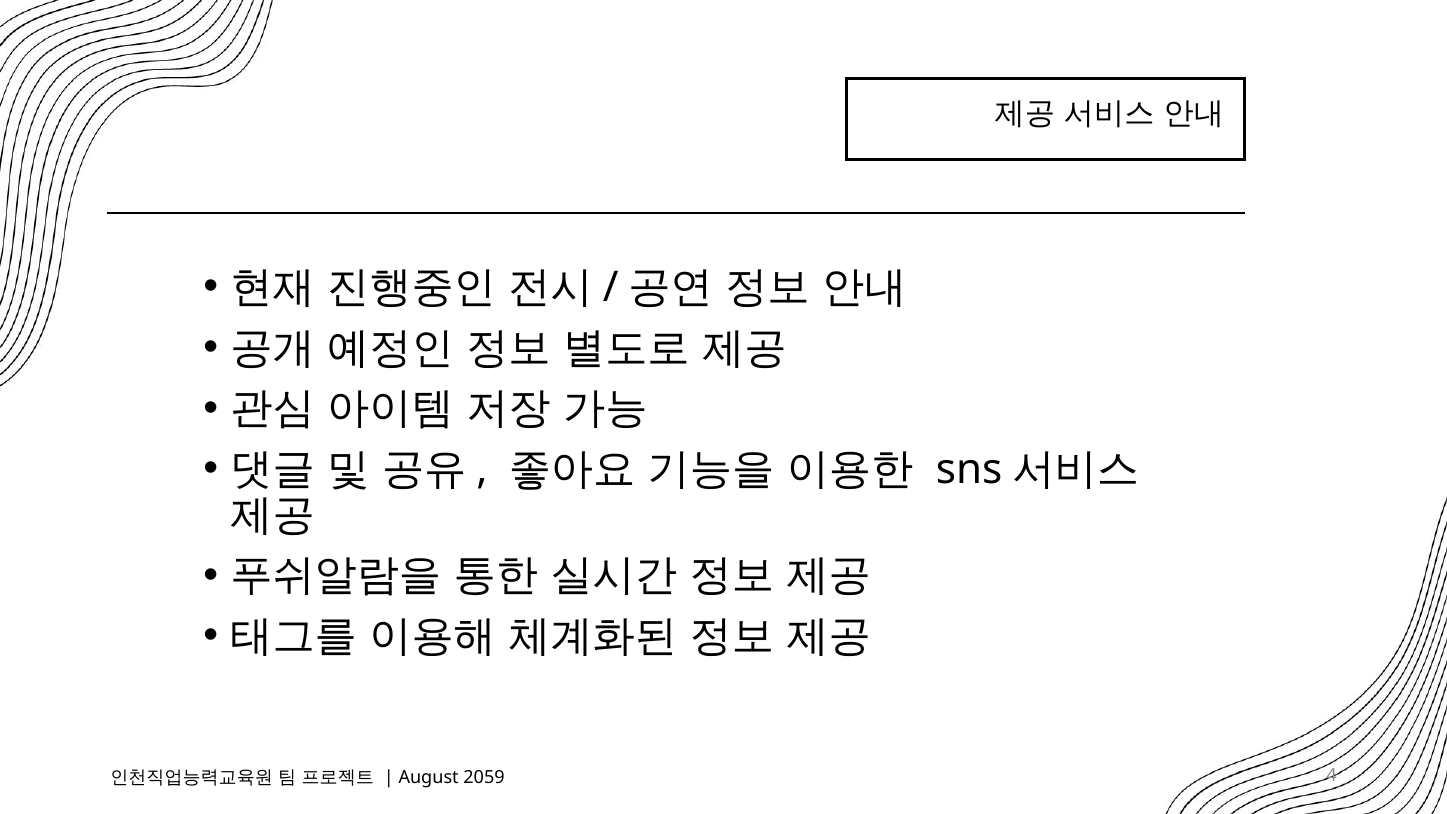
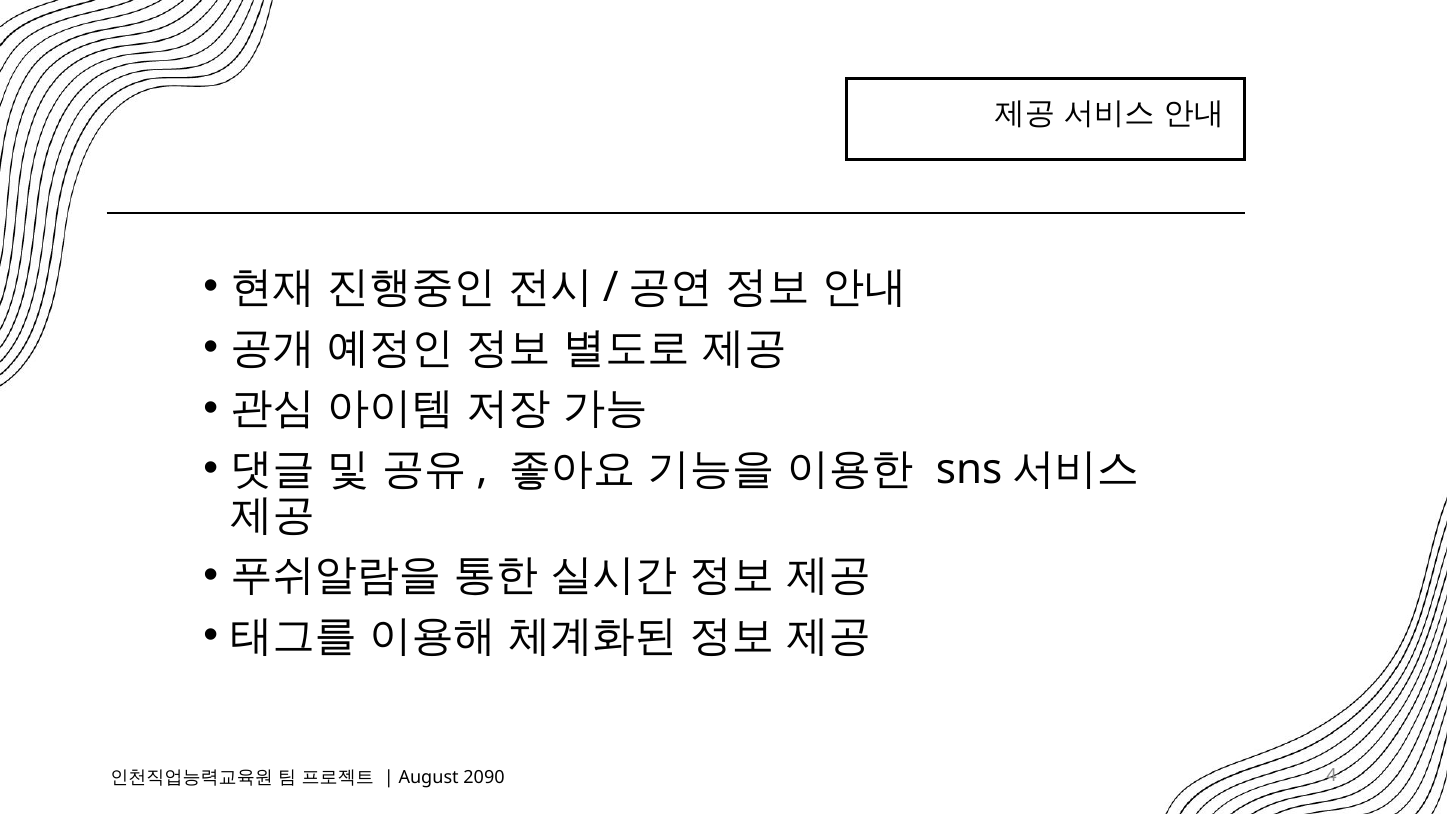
2059: 2059 -> 2090 (484, 777)
